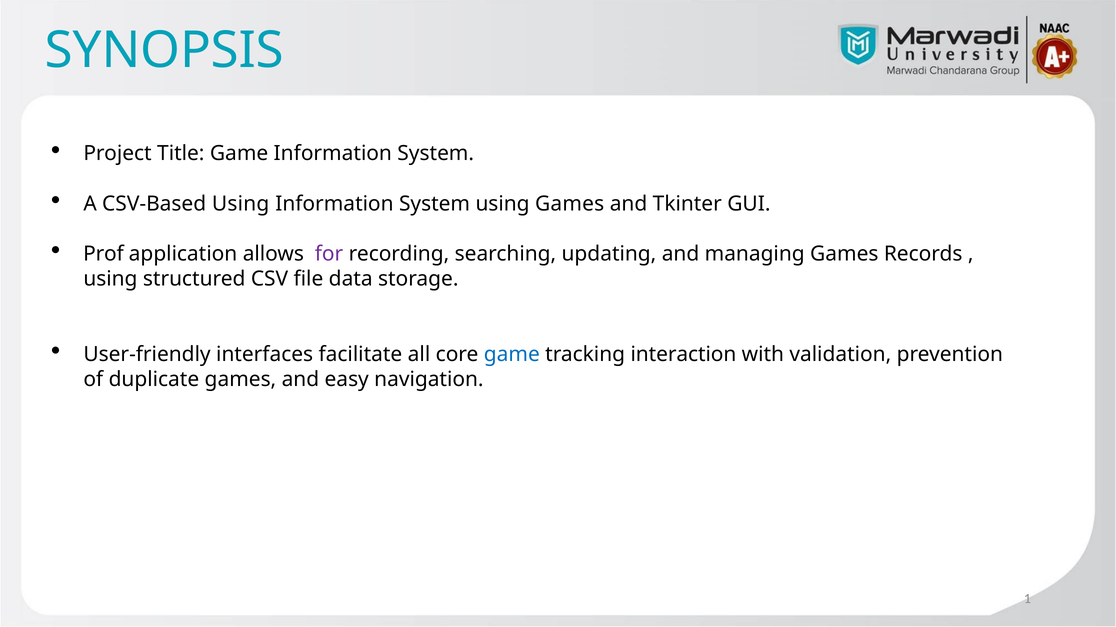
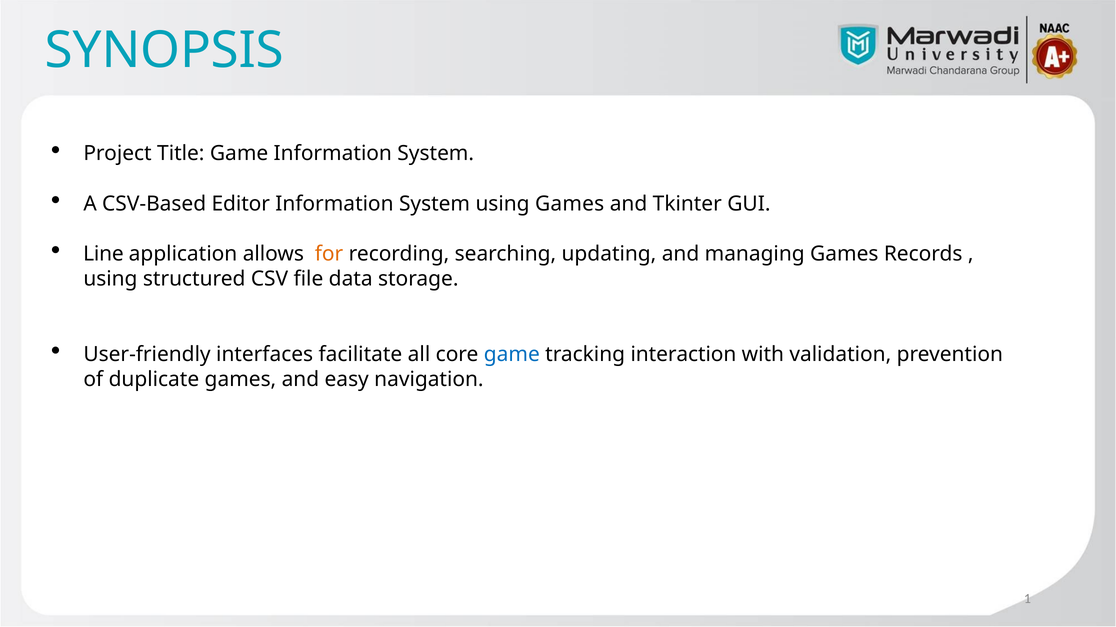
CSV-Based Using: Using -> Editor (241, 204)
Prof: Prof -> Line (103, 254)
for colour: purple -> orange (329, 254)
